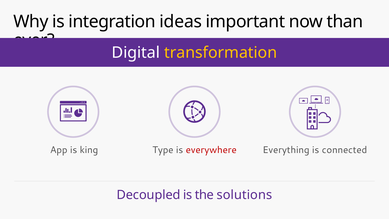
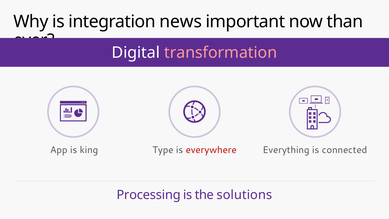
ideas: ideas -> news (181, 22)
transformation colour: yellow -> pink (221, 53)
Decoupled: Decoupled -> Processing (149, 195)
